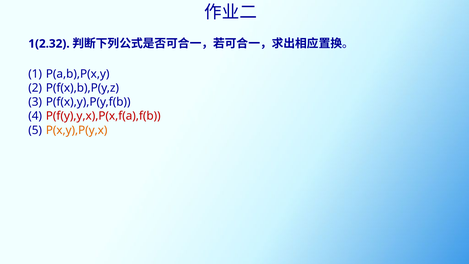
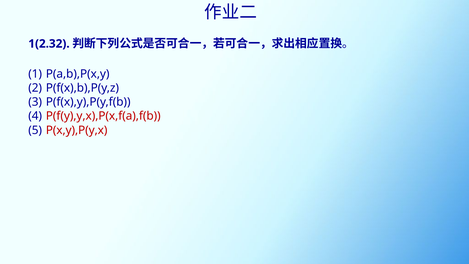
P(x,y),P(y,x colour: orange -> red (77, 130)
